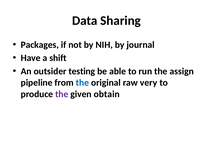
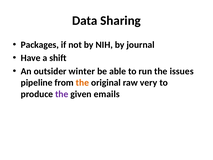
testing: testing -> winter (82, 71)
assign: assign -> issues (182, 71)
the colour: blue -> orange (82, 83)
obtain: obtain -> emails (107, 94)
